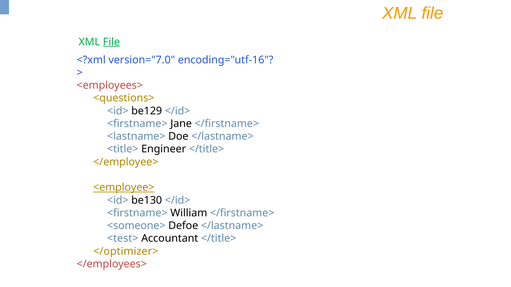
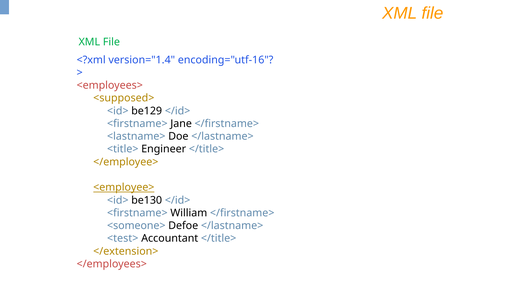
File underline: present -> none (111, 42)
version="7.0: version="7.0 -> version="1.4 (142, 60)
<questions>: <questions> -> <supposed> (124, 98)
</optimizer>: </optimizer> -> </extension> (126, 252)
